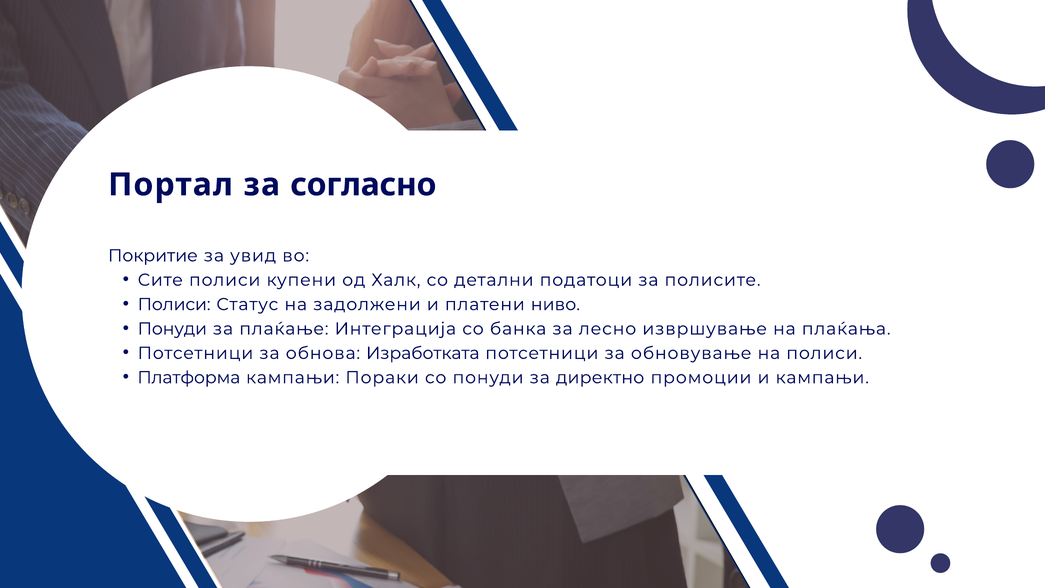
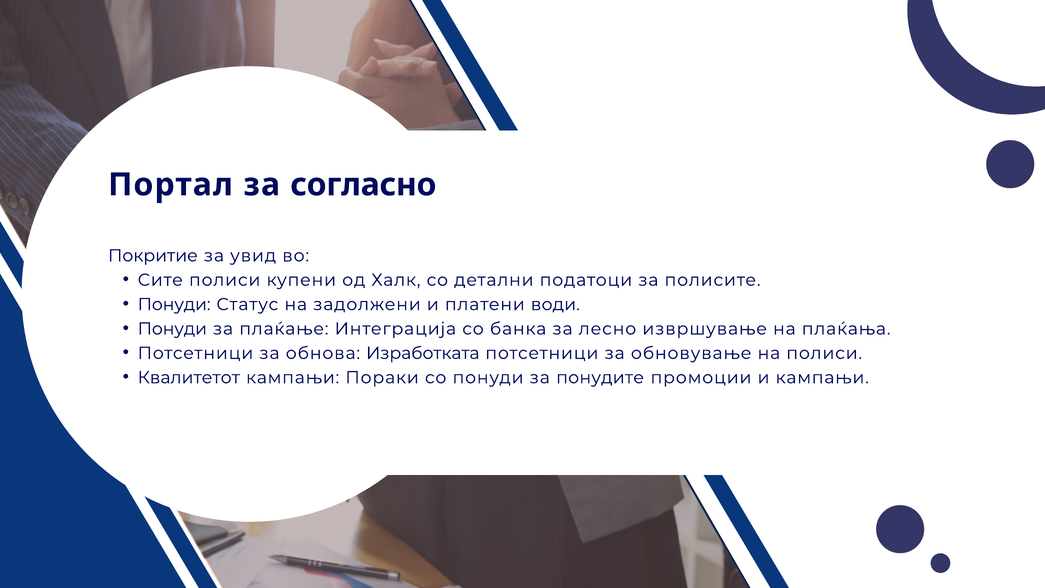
Полиси: Полиси -> Понуди (174, 304)
ниво: ниво -> води (555, 304)
Платформа: Платформа -> Квалитетот (189, 377)
директно: директно -> понудите (600, 377)
